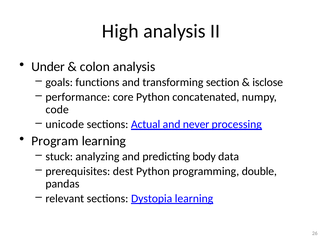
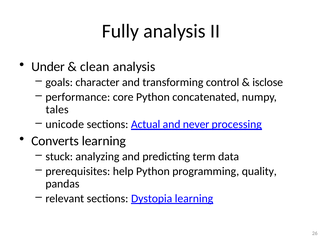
High: High -> Fully (120, 31)
colon: colon -> clean (95, 67)
functions: functions -> character (97, 82)
section: section -> control (223, 82)
code: code -> tales (57, 110)
Program: Program -> Converts (55, 141)
body: body -> term (204, 157)
dest: dest -> help (123, 172)
double: double -> quality (259, 172)
